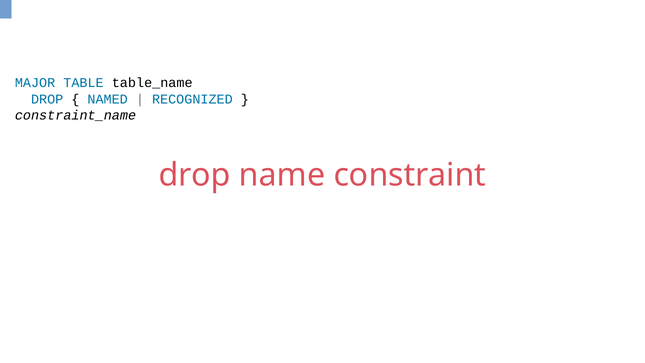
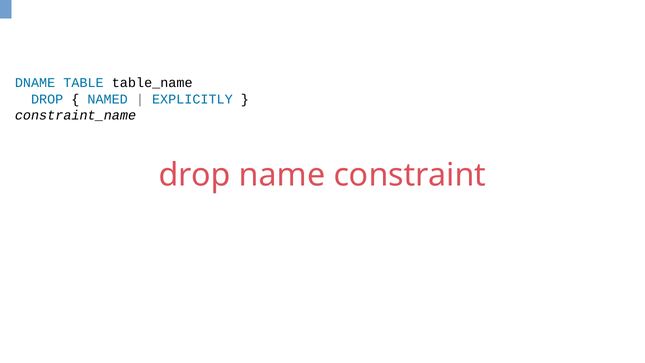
MAJOR: MAJOR -> DNAME (35, 83)
RECOGNIZED: RECOGNIZED -> EXPLICITLY (192, 99)
